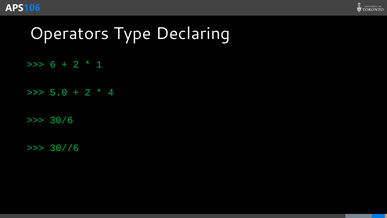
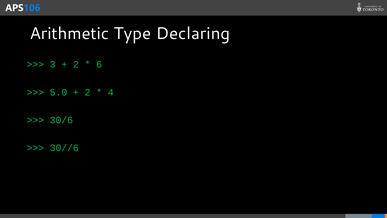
Operators: Operators -> Arithmetic (69, 34)
6: 6 -> 3 (53, 64)
1: 1 -> 6 (99, 64)
